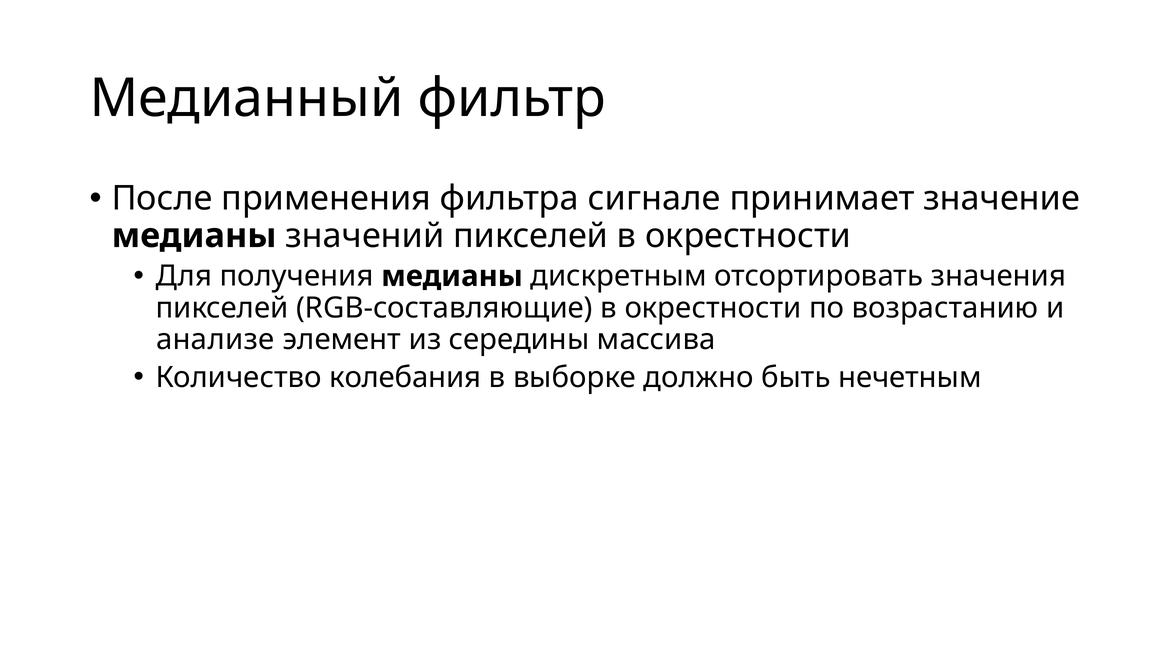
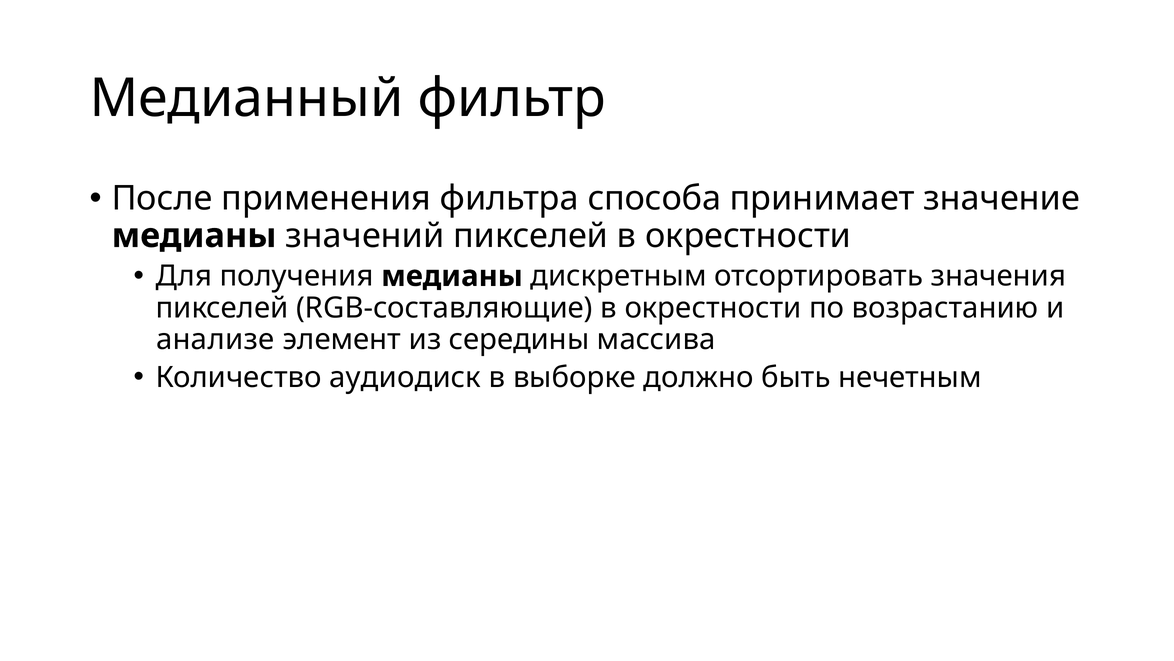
сигнале: сигнале -> способа (654, 198)
колебания: колебания -> аудиодиск (405, 377)
